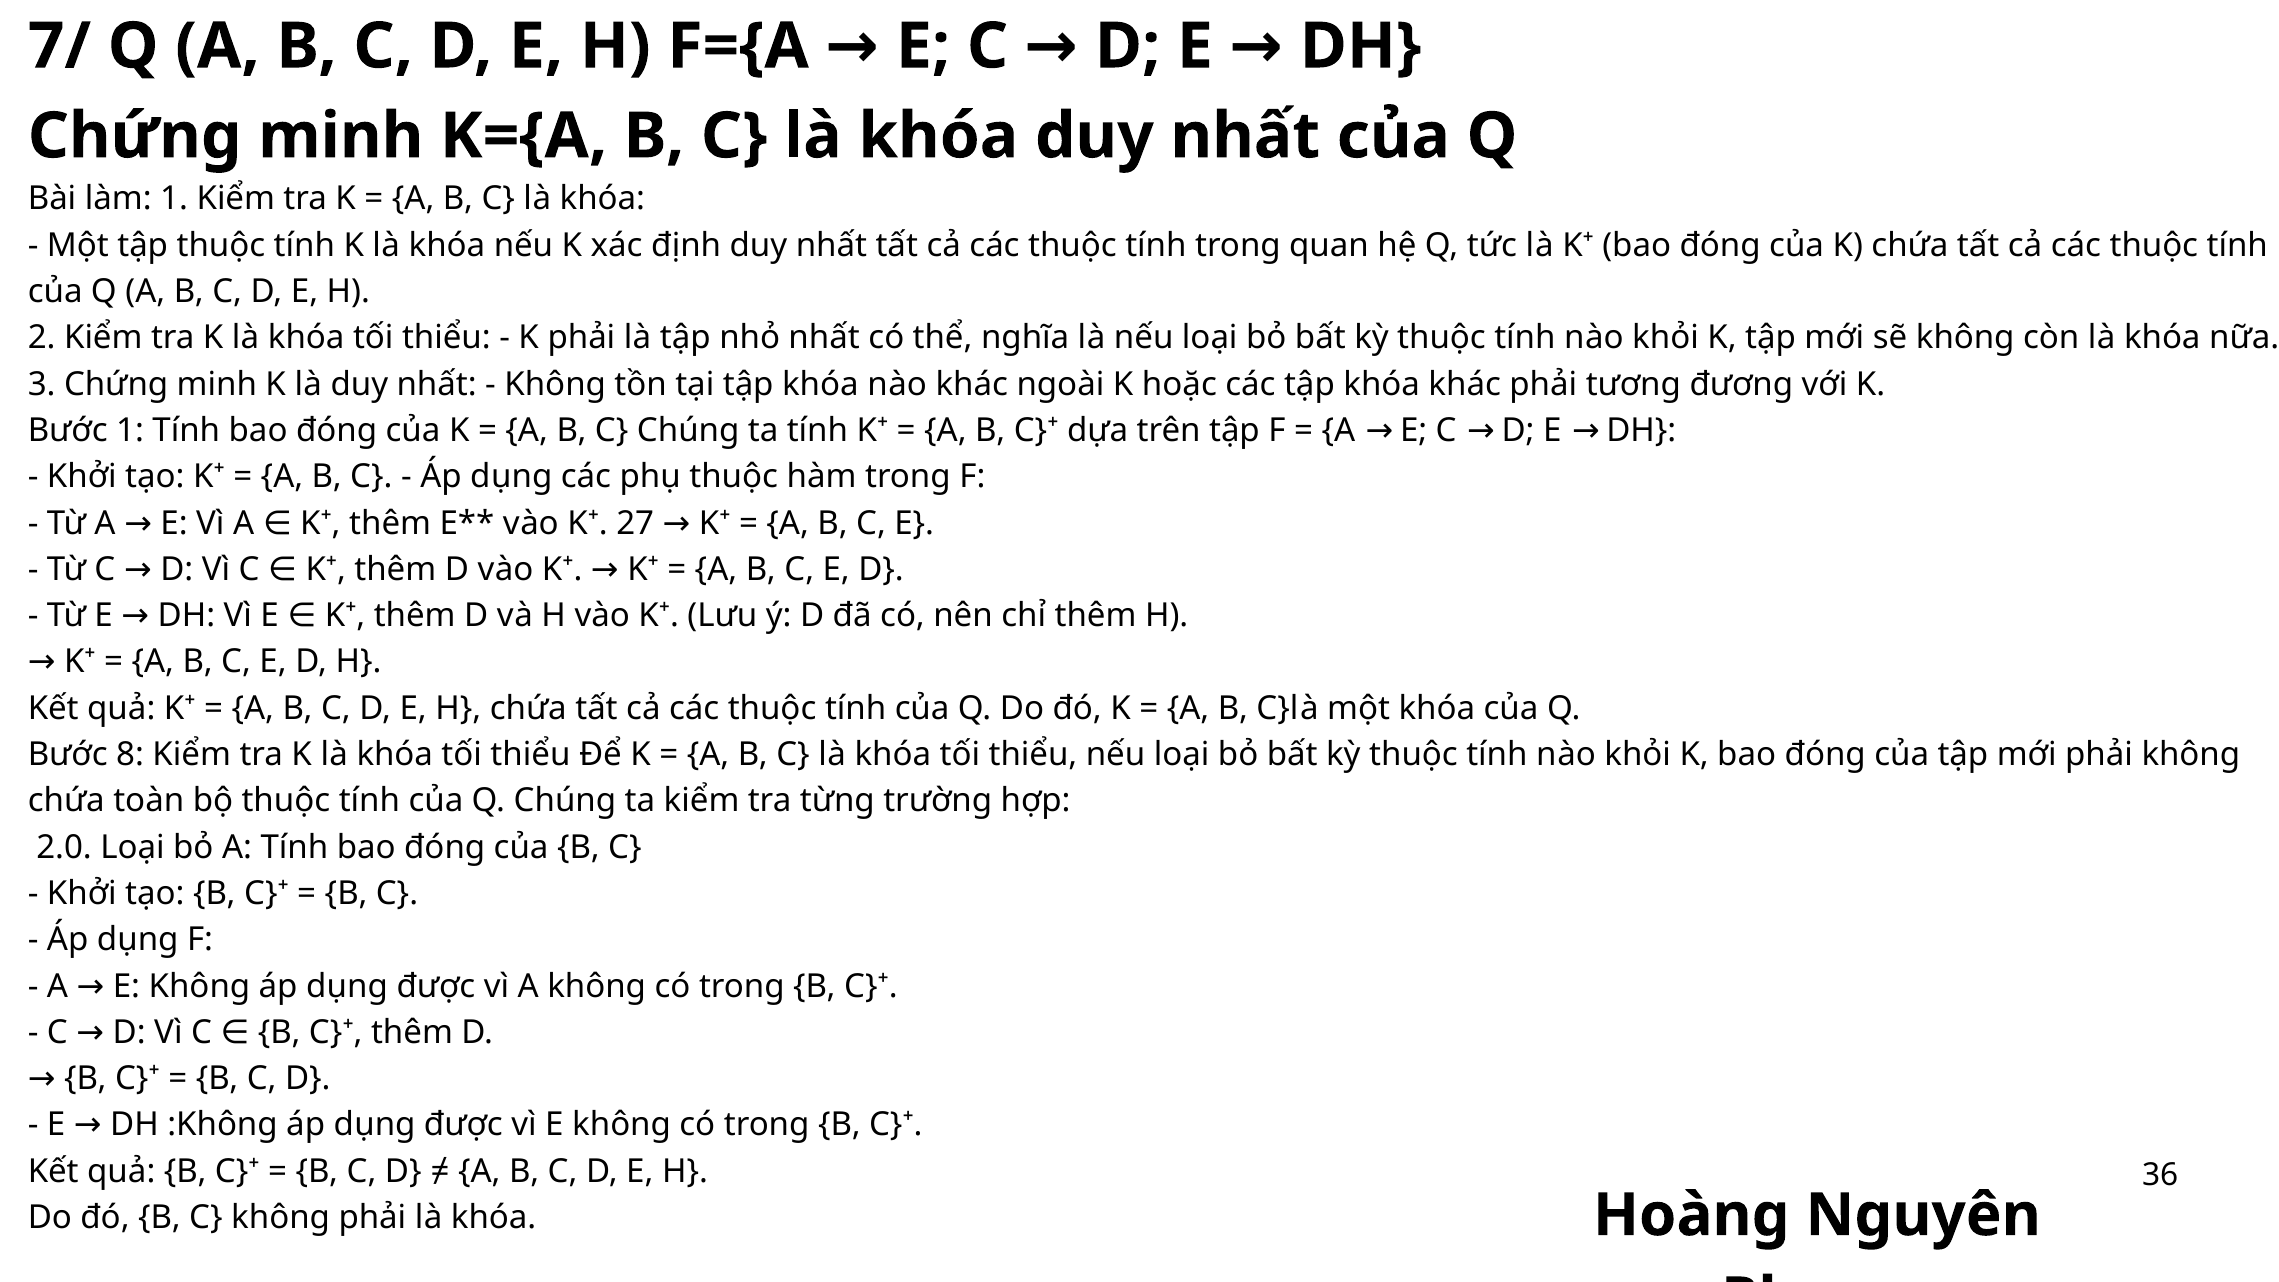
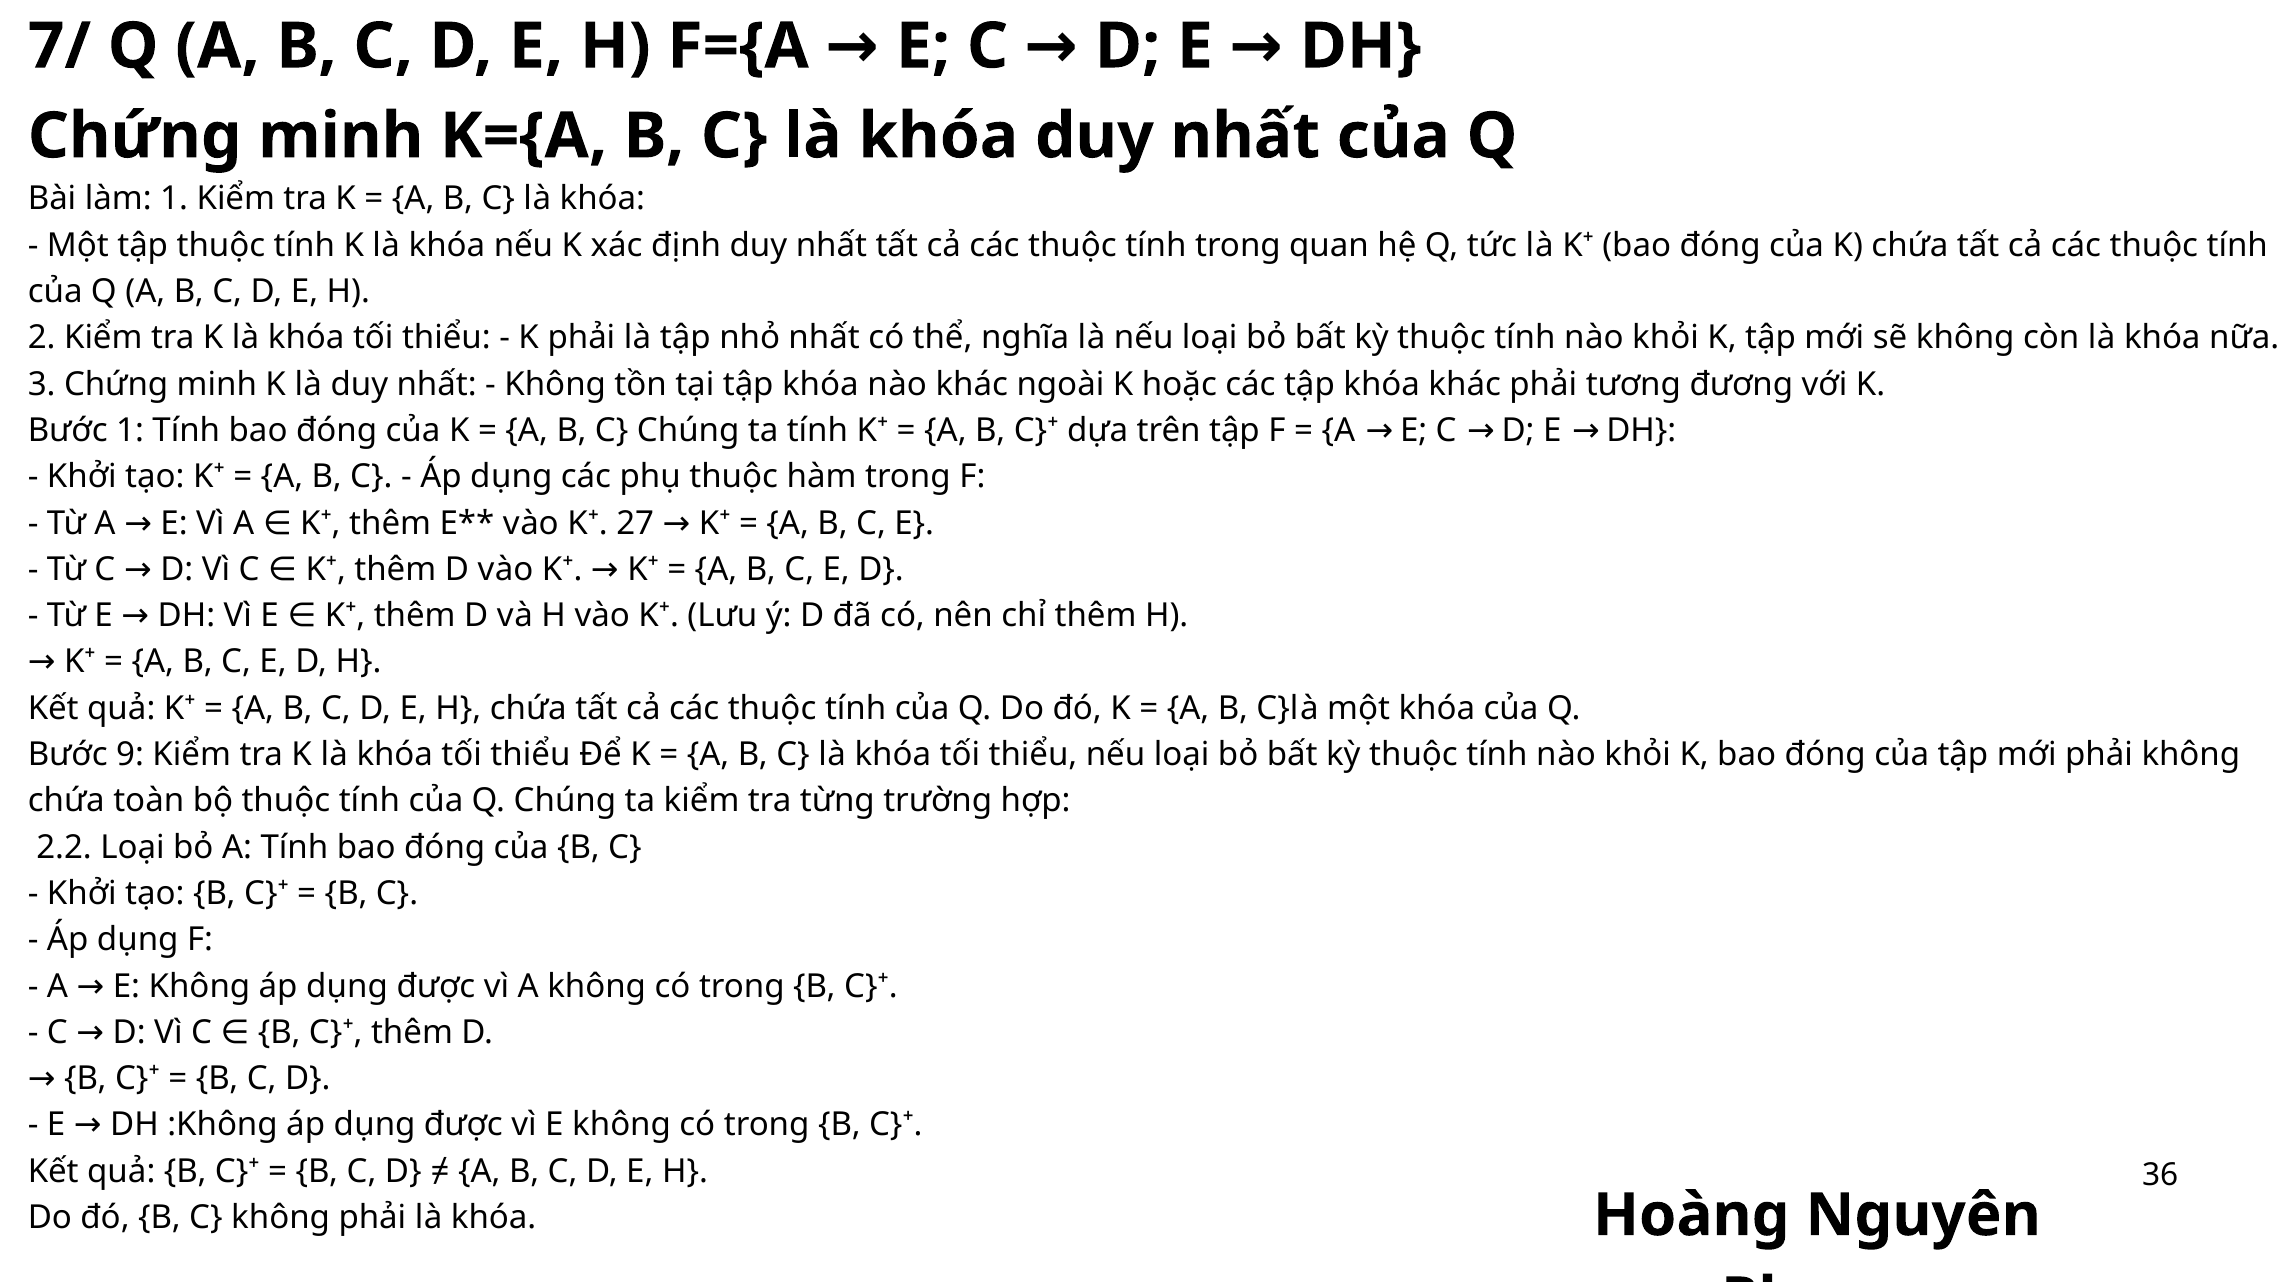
8: 8 -> 9 (130, 755)
2.0: 2.0 -> 2.2 (64, 847)
